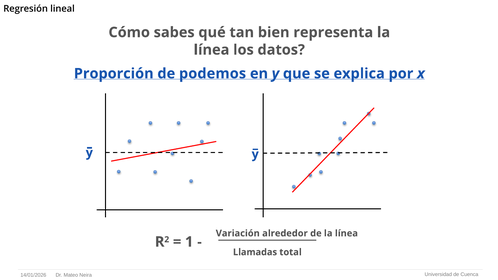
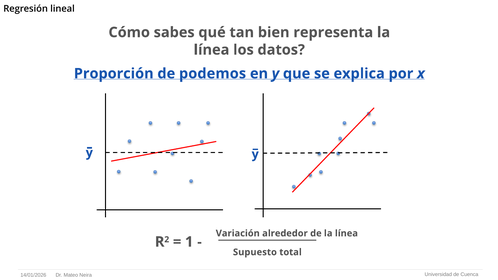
Llamadas: Llamadas -> Supuesto (255, 252)
